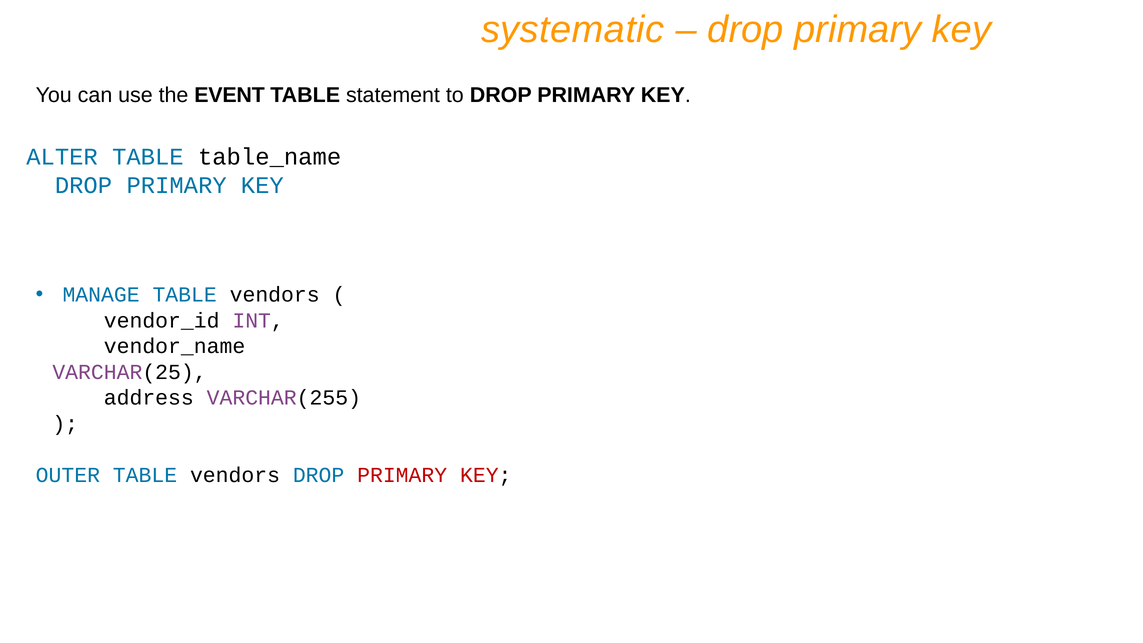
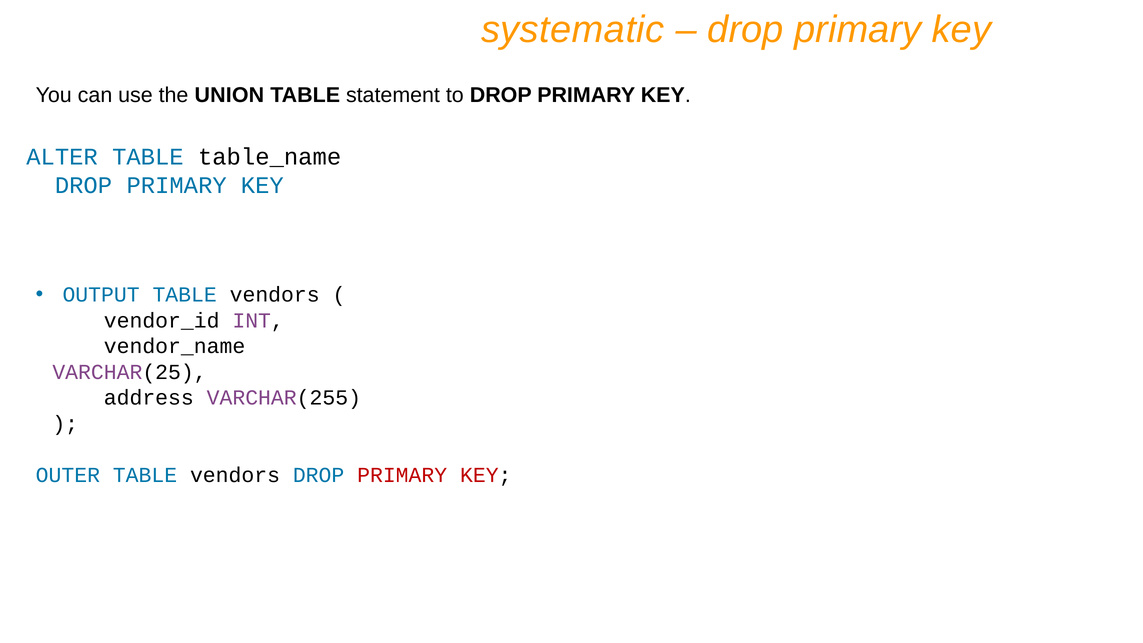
EVENT: EVENT -> UNION (229, 95)
MANAGE: MANAGE -> OUTPUT (101, 295)
